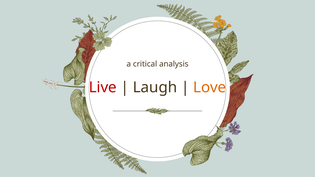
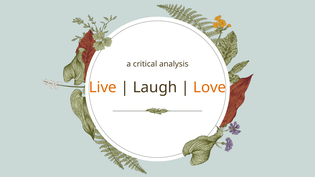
Live colour: red -> orange (103, 87)
